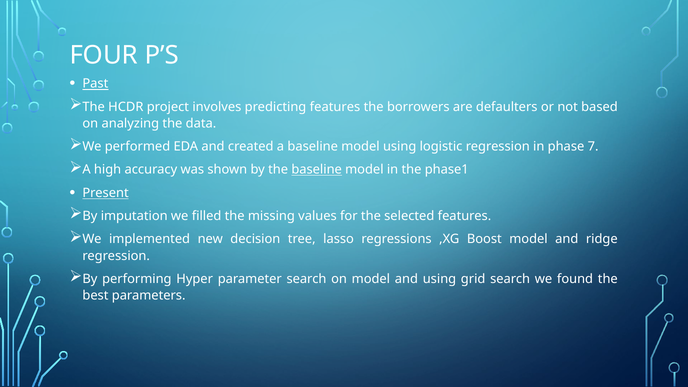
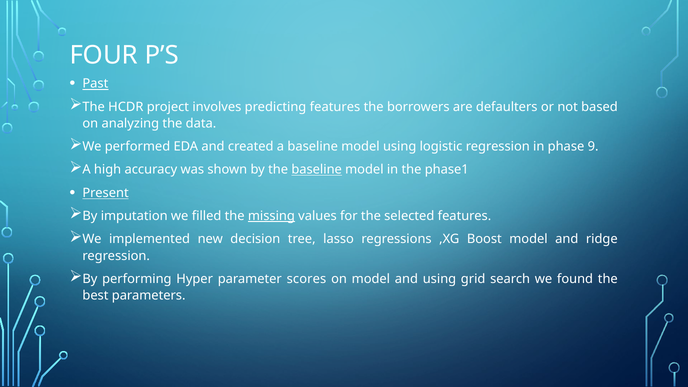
7: 7 -> 9 (593, 147)
missing underline: none -> present (271, 216)
parameter search: search -> scores (306, 279)
